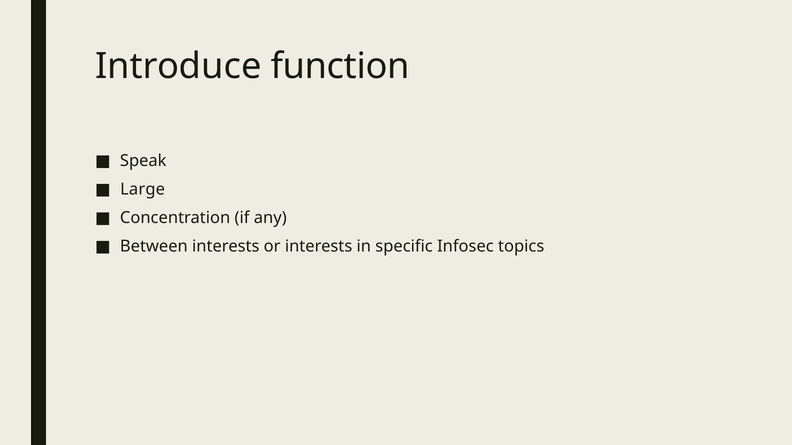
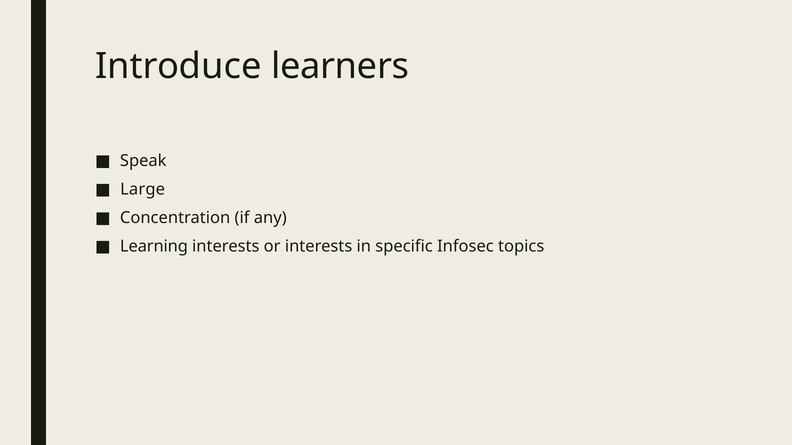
function: function -> learners (340, 67)
Between: Between -> Learning (154, 247)
